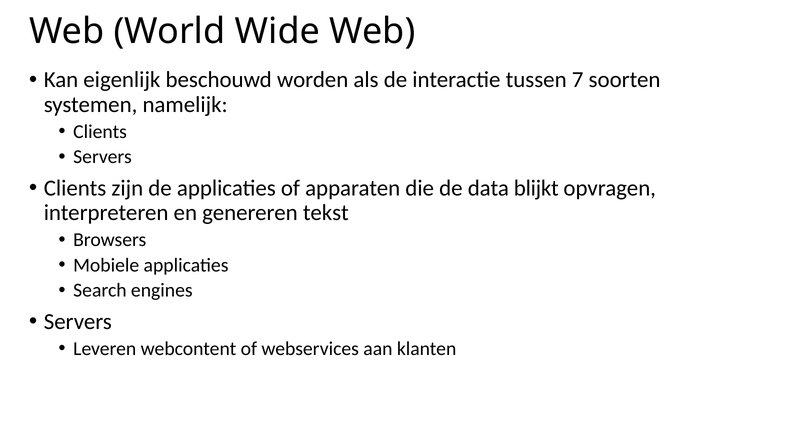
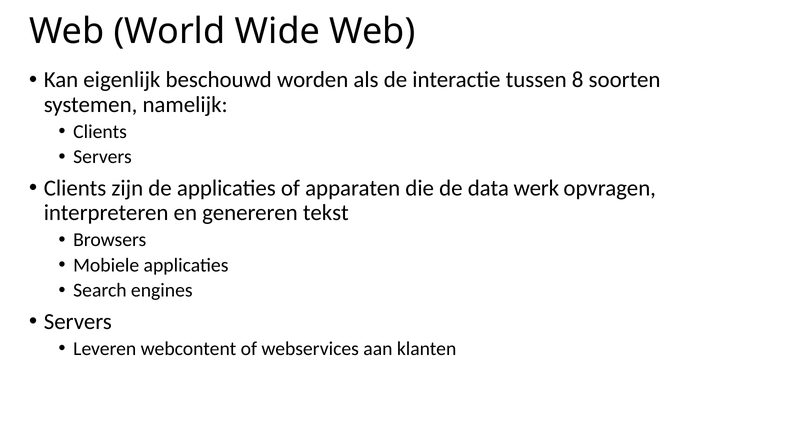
7: 7 -> 8 (578, 80)
blijkt: blijkt -> werk (536, 188)
